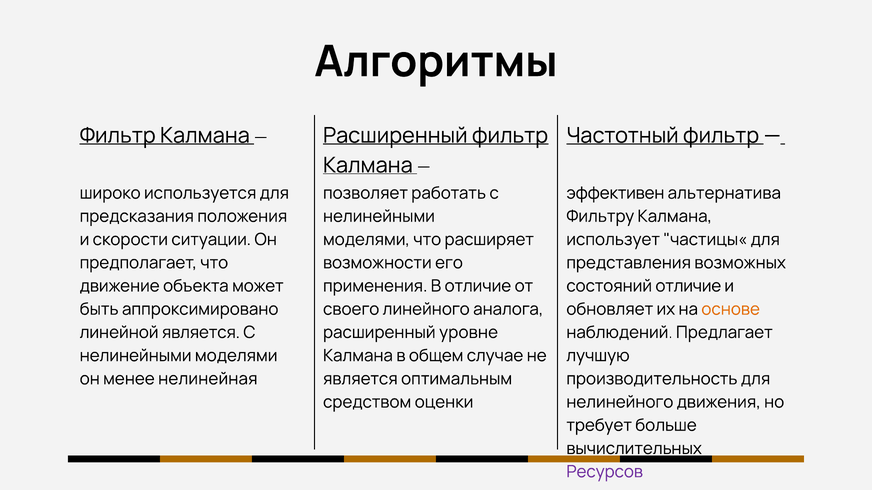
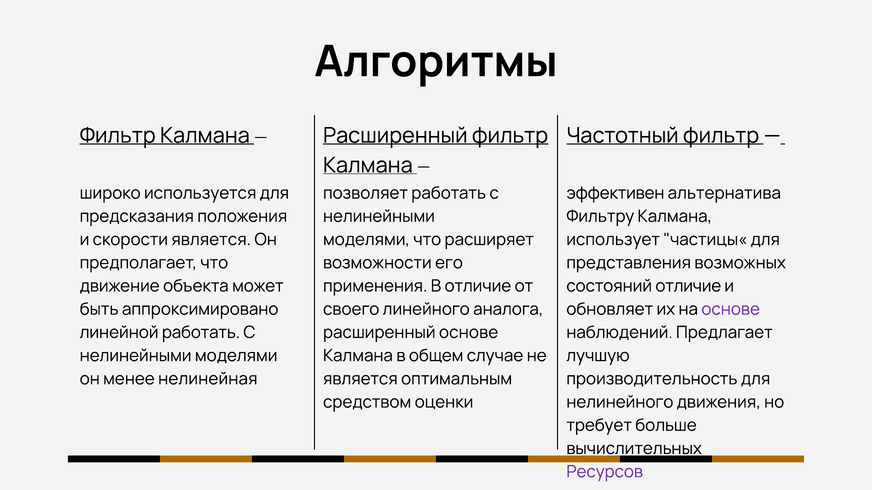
скорости ситуации: ситуации -> является (211, 240)
основе colour: orange -> purple (731, 309)
линейной является: является -> работать (201, 333)
расширенный уровне: уровне -> основе (469, 333)
